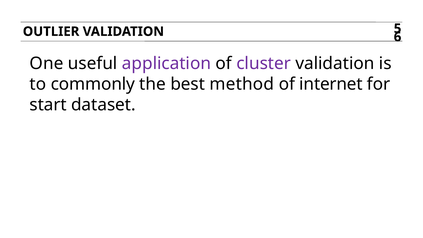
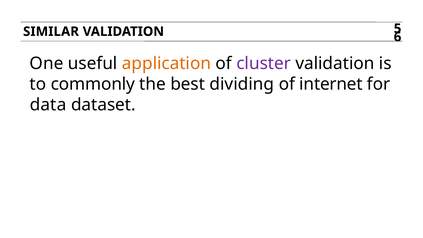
OUTLIER: OUTLIER -> SIMILAR (51, 31)
application colour: purple -> orange (167, 63)
method: method -> dividing (242, 84)
start: start -> data (48, 105)
